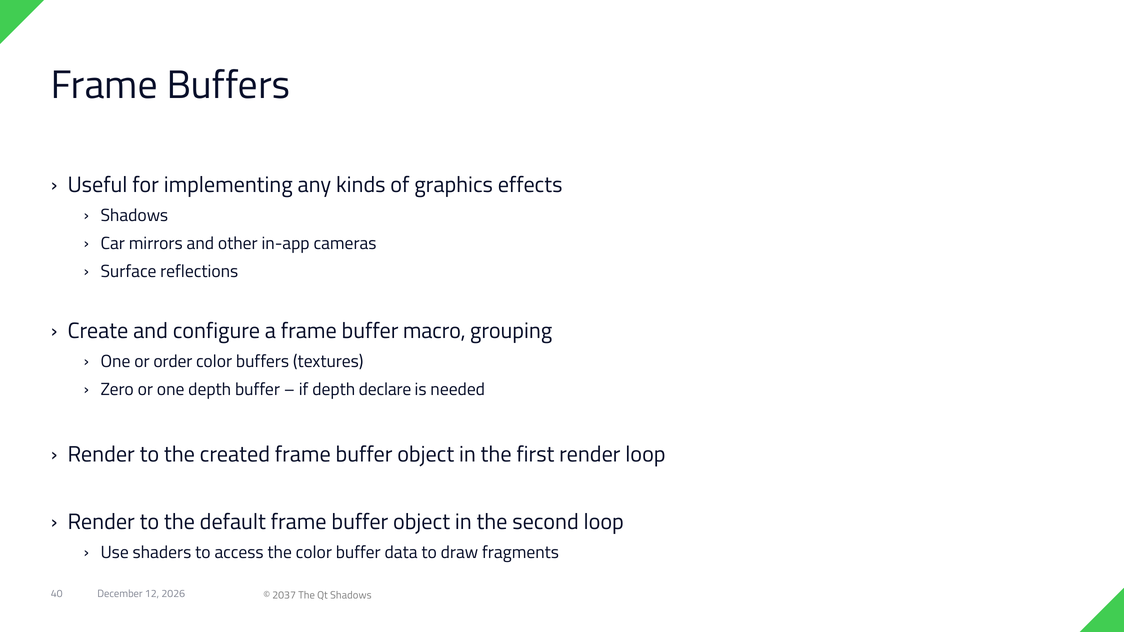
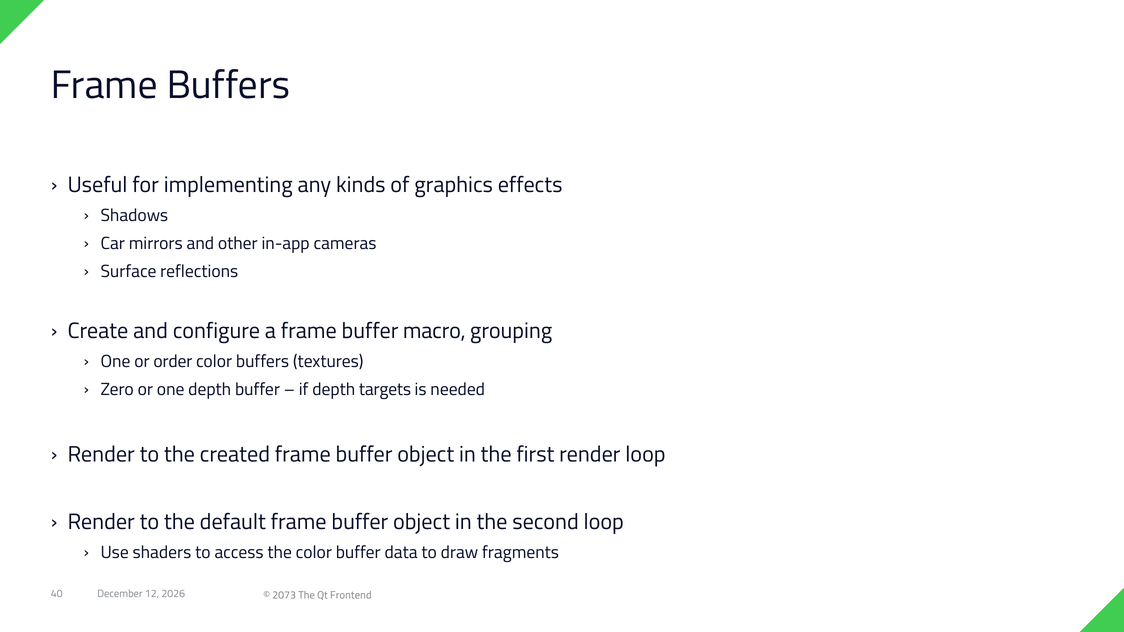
declare: declare -> targets (385, 390)
2037: 2037 -> 2073 (284, 596)
Qt Shadows: Shadows -> Frontend (351, 596)
